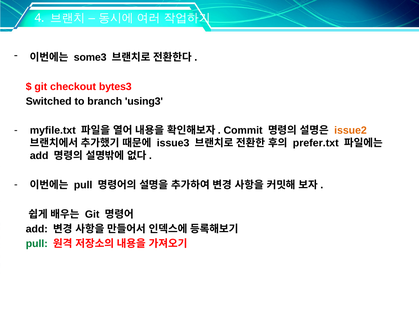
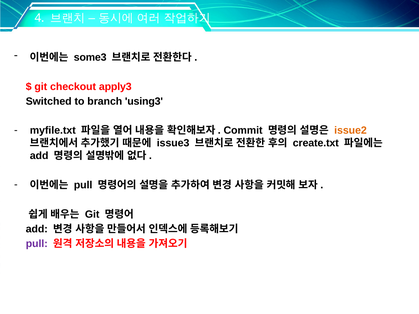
bytes3: bytes3 -> apply3 (115, 87)
prefer.txt: prefer.txt -> create.txt (316, 143)
pull colour: green -> purple (37, 244)
